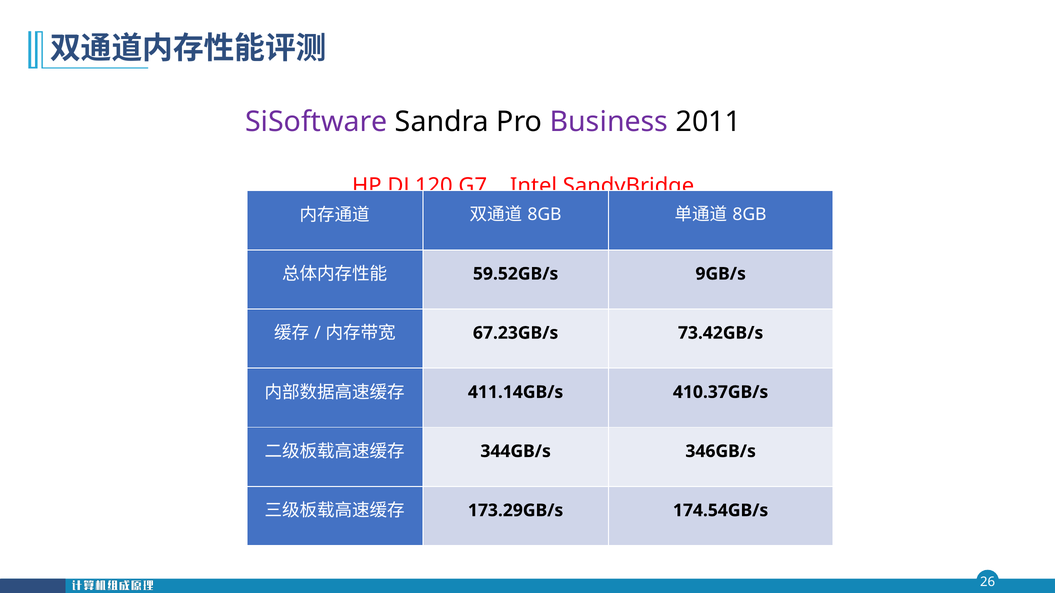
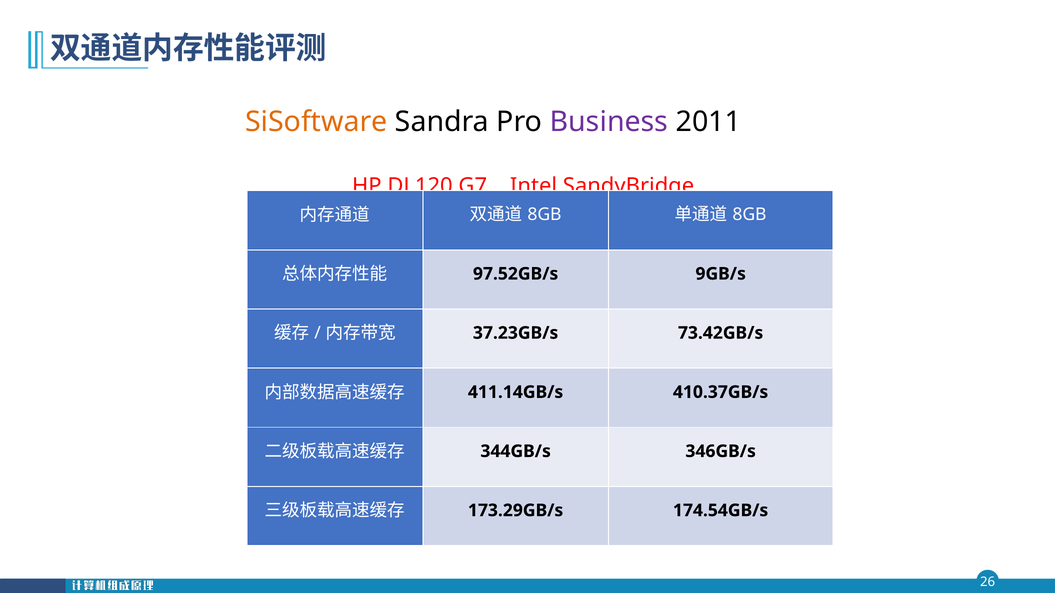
SiSoftware colour: purple -> orange (316, 122)
59.52GB/s: 59.52GB/s -> 97.52GB/s (516, 274)
67.23GB/s: 67.23GB/s -> 37.23GB/s (516, 333)
